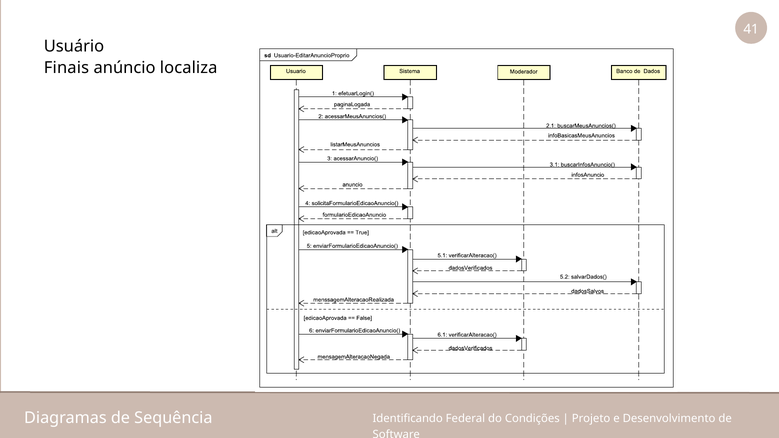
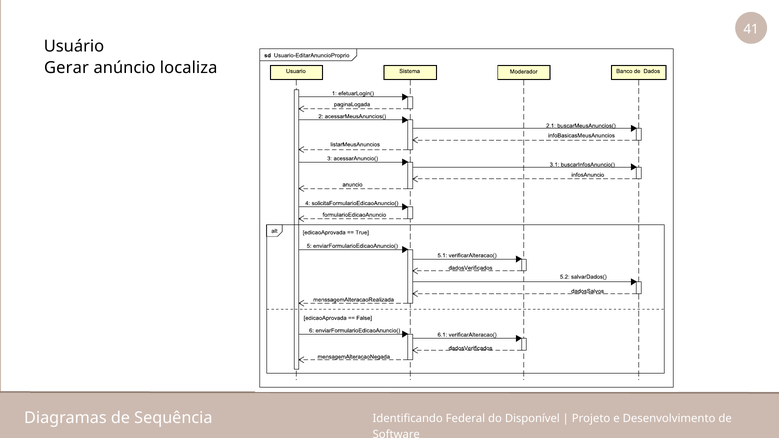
Finais: Finais -> Gerar (66, 68)
Condições: Condições -> Disponível (532, 419)
